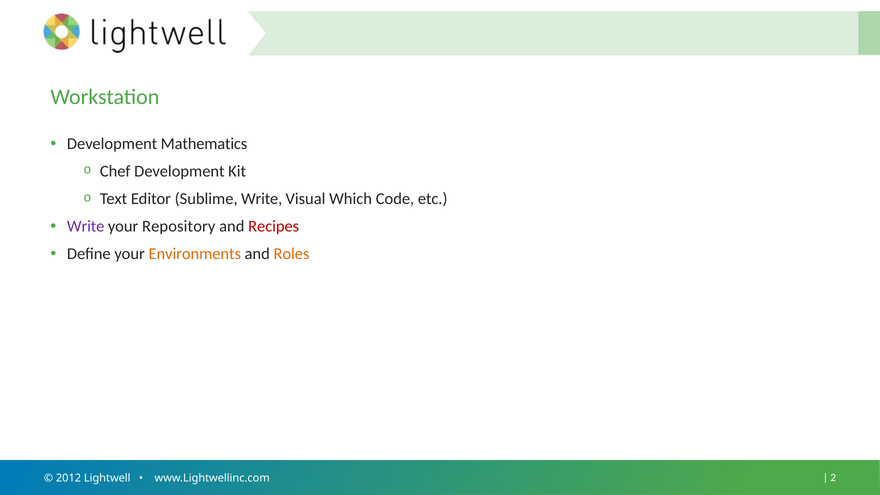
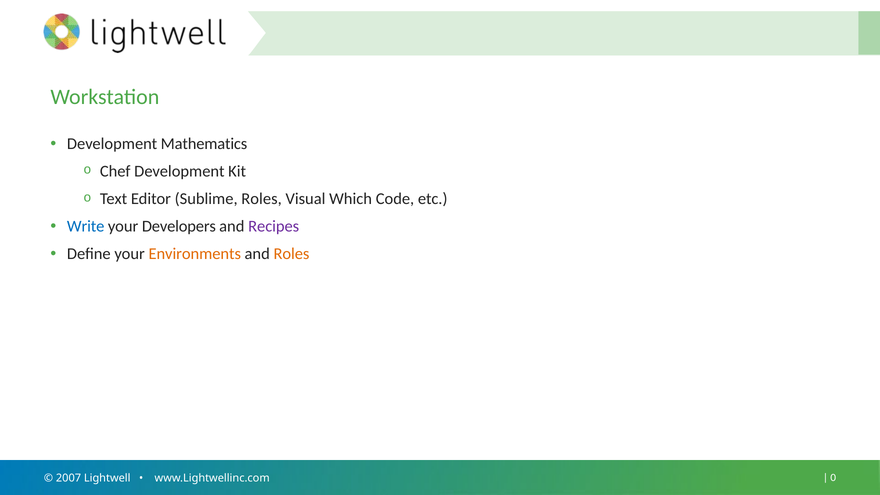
Sublime Write: Write -> Roles (262, 199)
Write colour: purple -> blue (86, 226)
Repository: Repository -> Developers (179, 226)
Recipes colour: red -> purple (274, 226)
2012: 2012 -> 2007 (69, 478)
2: 2 -> 0 (833, 478)
